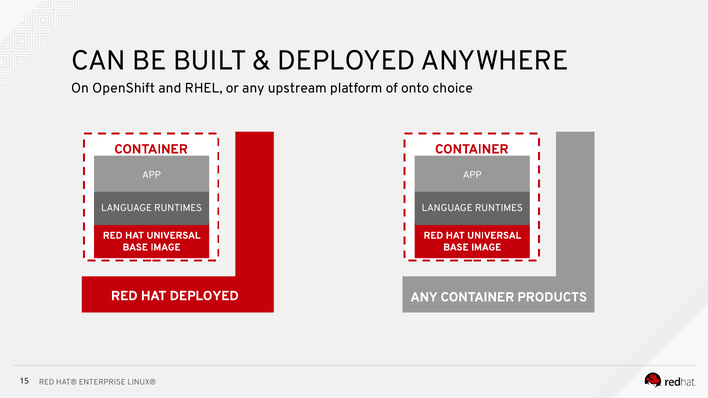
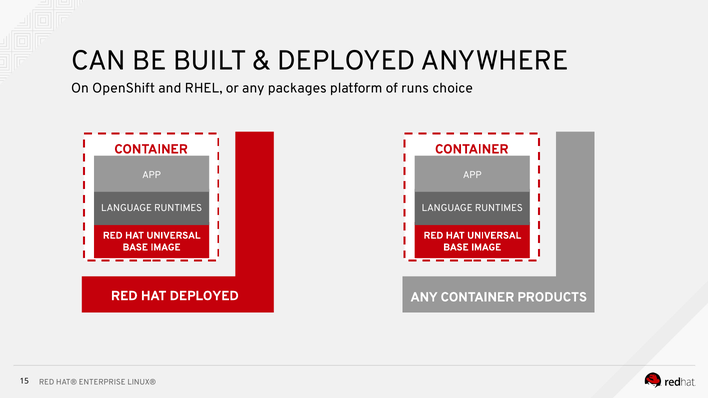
upstream: upstream -> packages (297, 88)
onto: onto -> runs (415, 88)
